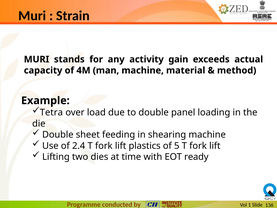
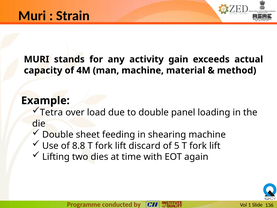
2.4: 2.4 -> 8.8 (79, 146)
plastics: plastics -> discard (145, 146)
ready: ready -> again (196, 157)
